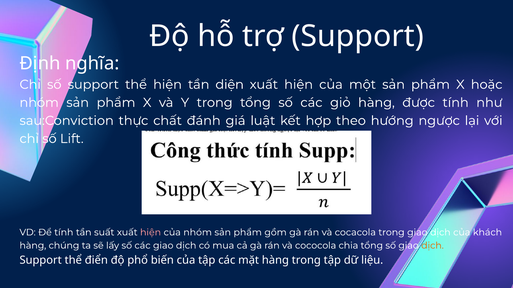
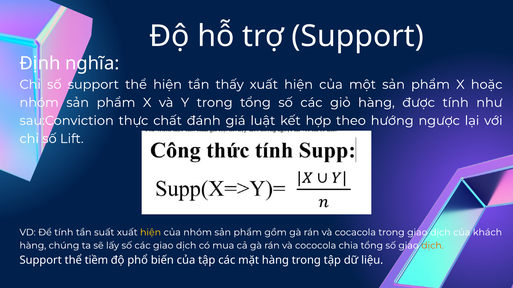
diện: diện -> thấy (230, 85)
hiện colour: pink -> yellow (151, 233)
điển: điển -> tiềm (96, 261)
